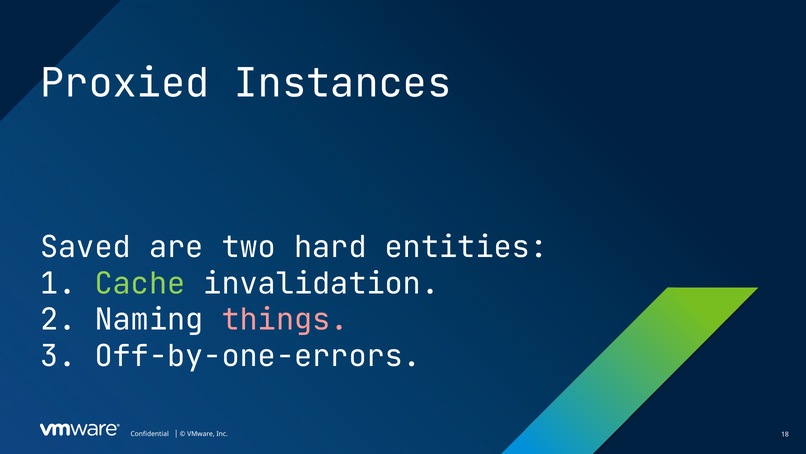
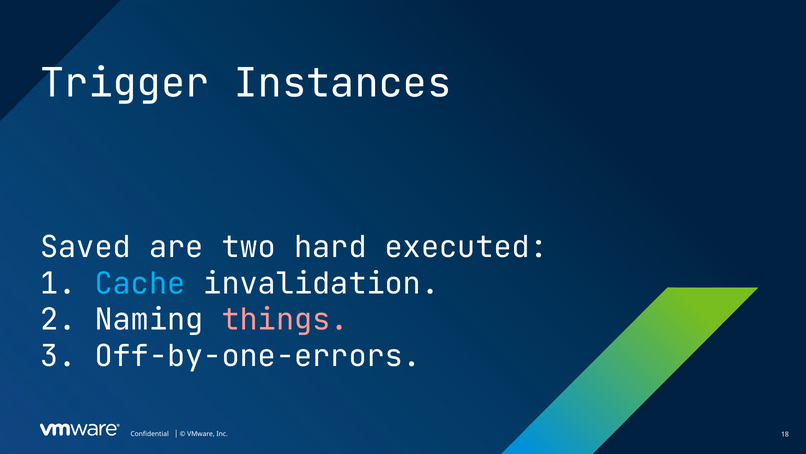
Proxied: Proxied -> Trigger (125, 84)
entities: entities -> executed (466, 247)
Cache colour: light green -> light blue (140, 283)
